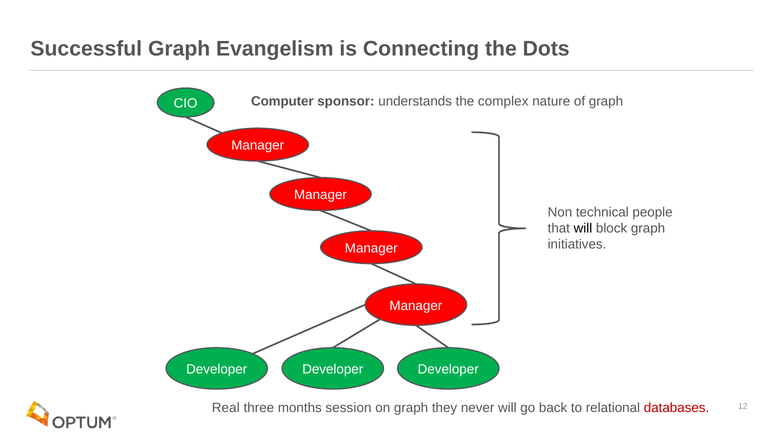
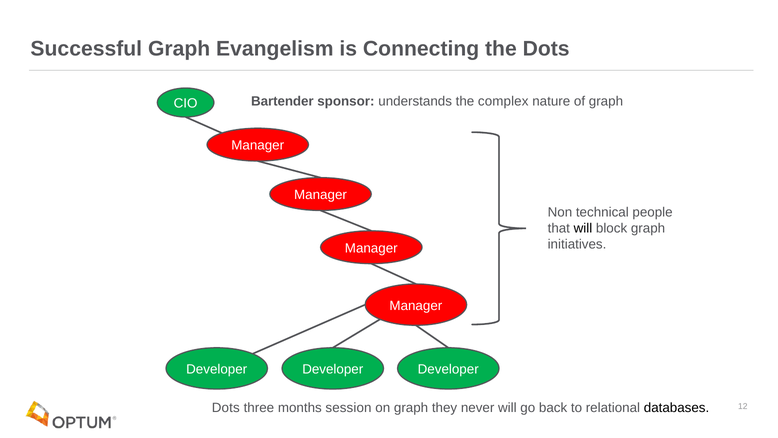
Computer: Computer -> Bartender (282, 101)
Real: Real -> Dots (226, 408)
databases colour: red -> black (677, 408)
